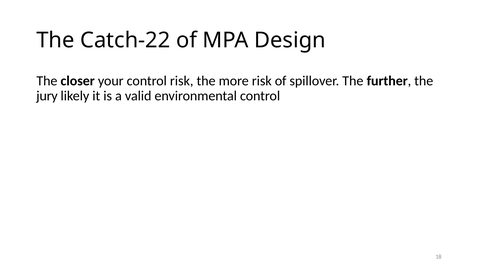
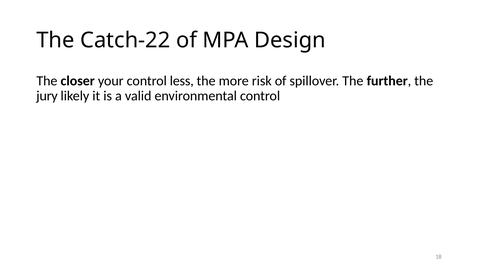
control risk: risk -> less (182, 81)
